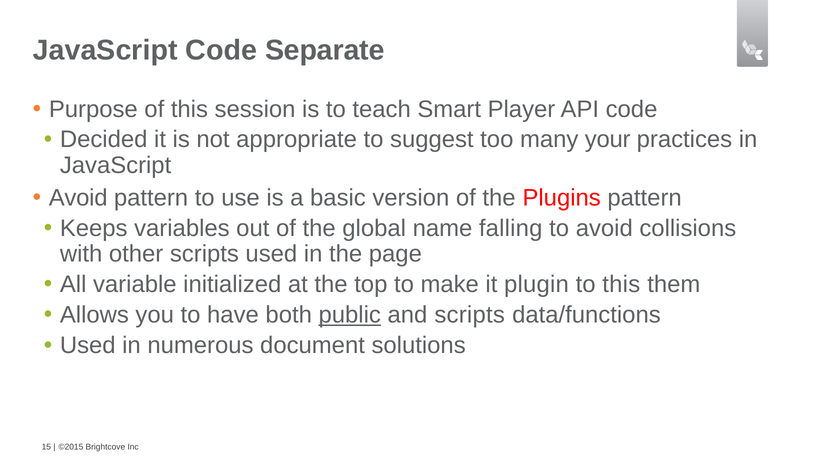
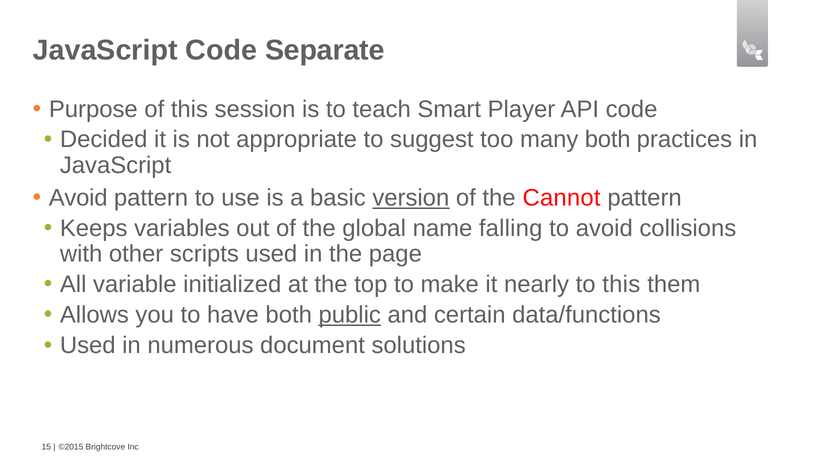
many your: your -> both (608, 140)
version underline: none -> present (411, 198)
Plugins: Plugins -> Cannot (562, 198)
plugin: plugin -> nearly (537, 285)
and scripts: scripts -> certain (470, 315)
